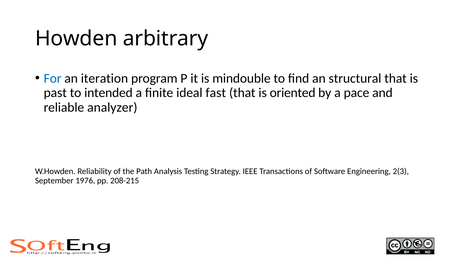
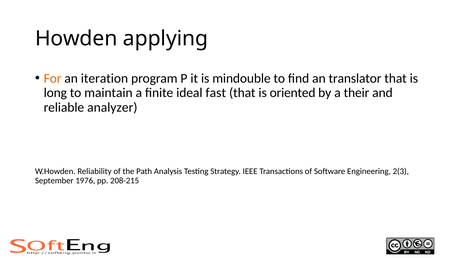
arbitrary: arbitrary -> applying (166, 39)
For colour: blue -> orange (53, 79)
structural: structural -> translator (355, 79)
past: past -> long (55, 93)
intended: intended -> maintain (108, 93)
pace: pace -> their (356, 93)
